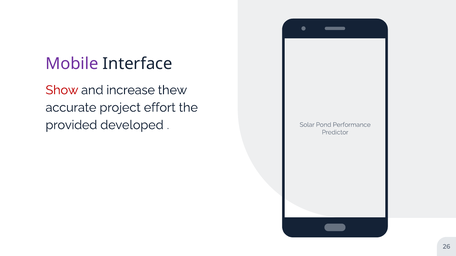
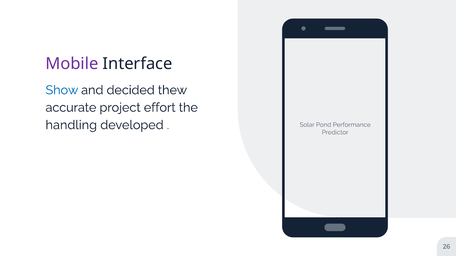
Show colour: red -> blue (62, 90)
increase: increase -> decided (131, 90)
provided: provided -> handling (71, 125)
